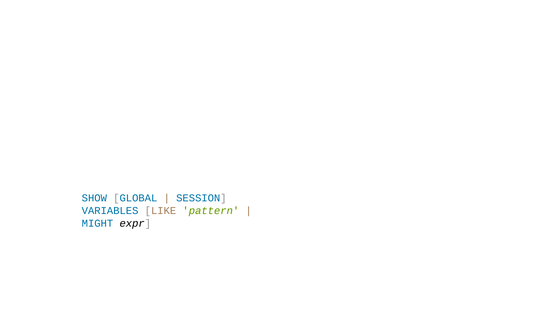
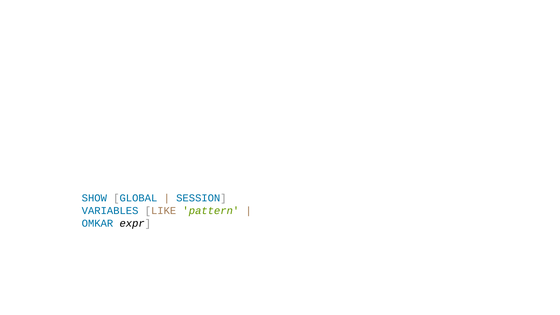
MIGHT: MIGHT -> OMKAR (97, 223)
